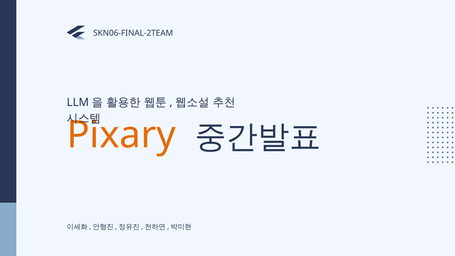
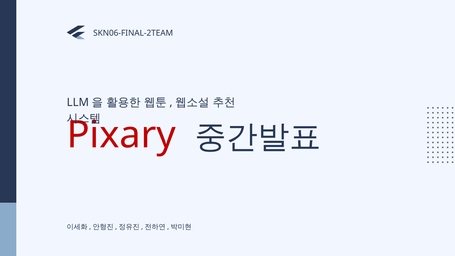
Pixary colour: orange -> red (121, 135)
